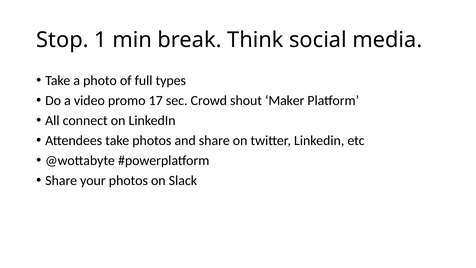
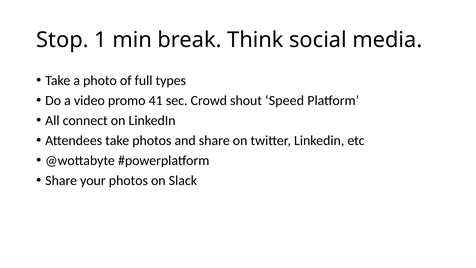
17: 17 -> 41 (156, 100)
Maker: Maker -> Speed (285, 100)
